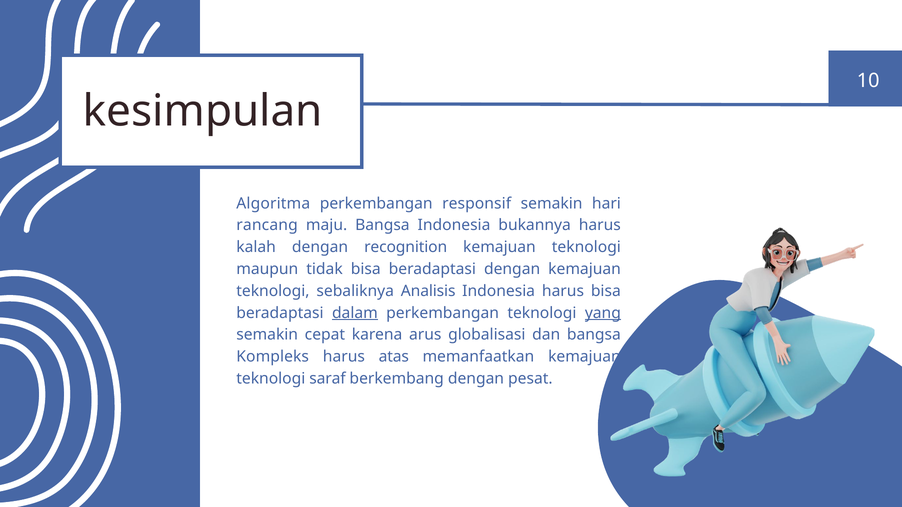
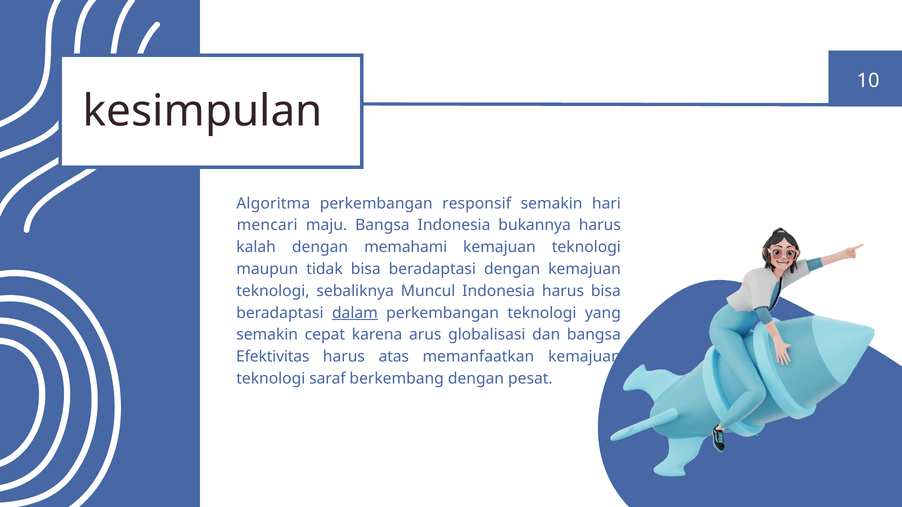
rancang: rancang -> mencari (267, 225)
recognition: recognition -> memahami (406, 247)
Analisis: Analisis -> Muncul (428, 291)
yang underline: present -> none (603, 313)
Kompleks: Kompleks -> Efektivitas (273, 357)
